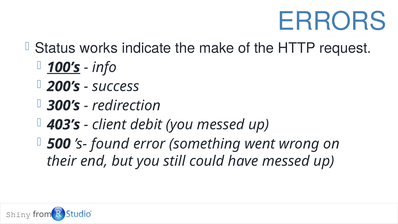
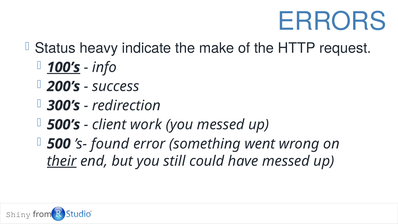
works: works -> heavy (99, 48)
403’s: 403’s -> 500’s (64, 125)
debit: debit -> work (146, 125)
their underline: none -> present (62, 161)
